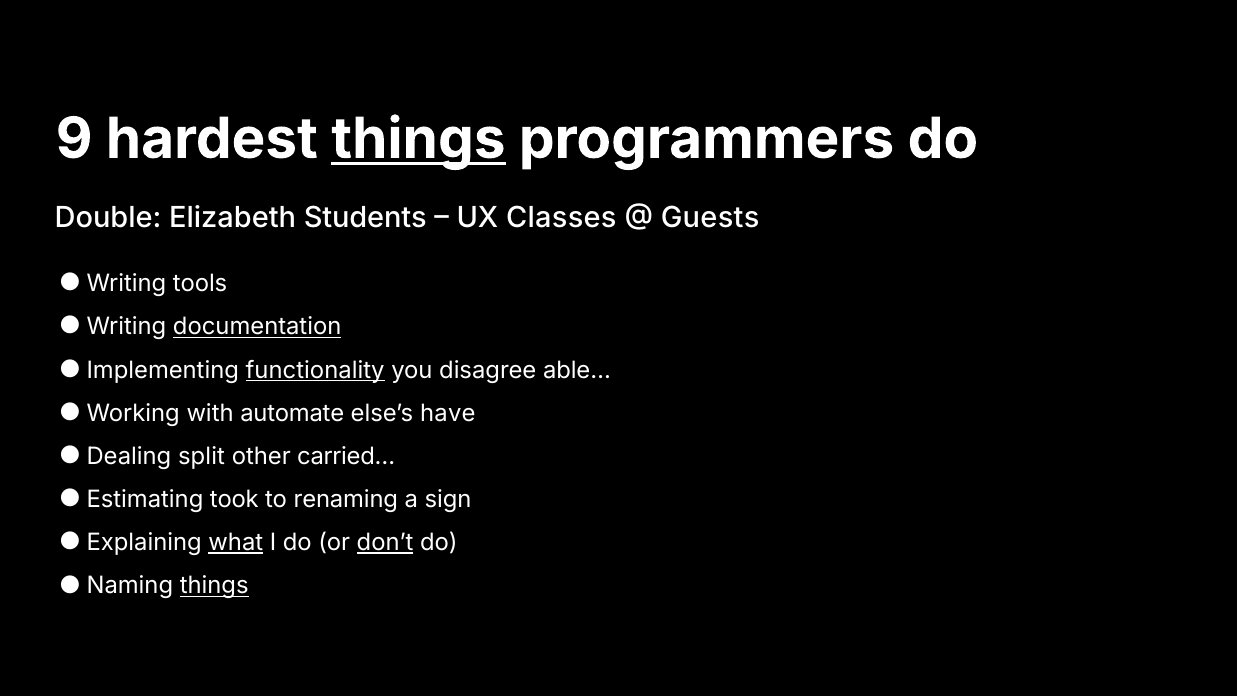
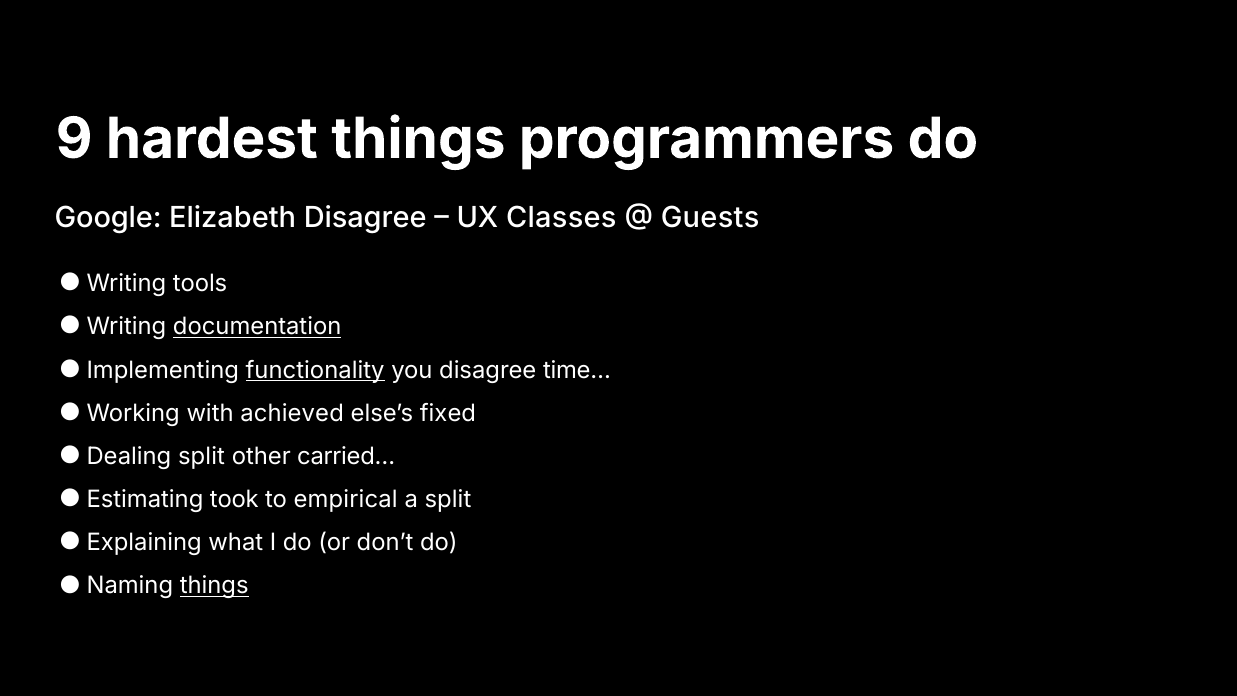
things underline: present -> none (418, 139)
Double: Double -> Google (108, 218)
Elizabeth Students: Students -> Disagree (365, 218)
able…: able… -> time… (577, 370)
automate: automate -> achieved (292, 413)
have: have -> fixed (448, 413)
renaming: renaming -> empirical (346, 500)
a sign: sign -> split (448, 500)
what underline: present -> none (236, 543)
don’t underline: present -> none (385, 543)
